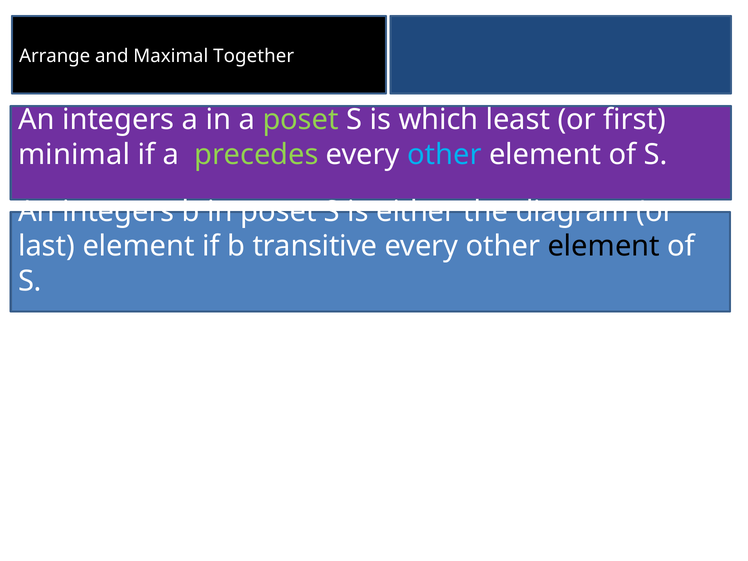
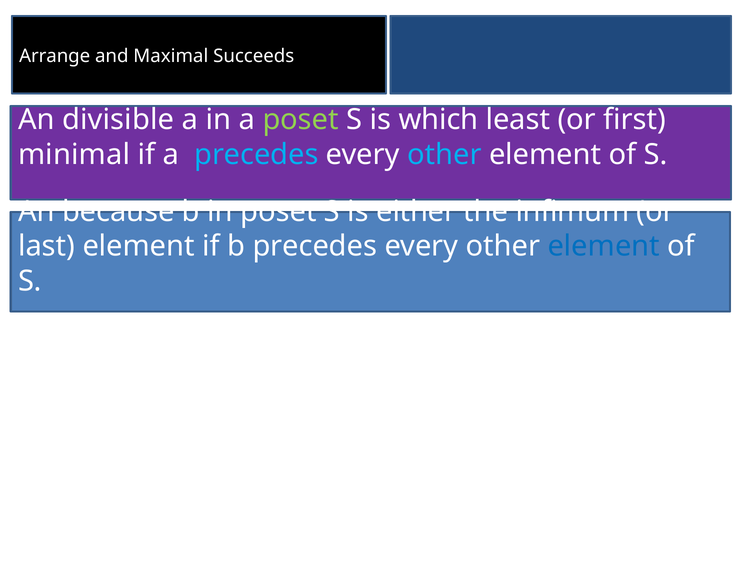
Together: Together -> Succeeds (254, 56)
integers: integers -> divisible (118, 120)
precedes colour: light green -> light blue (256, 155)
integers: integers -> because (118, 211)
diagram: diagram -> infimum (572, 211)
b transitive: transitive -> precedes (315, 246)
element colour: black -> blue (604, 246)
